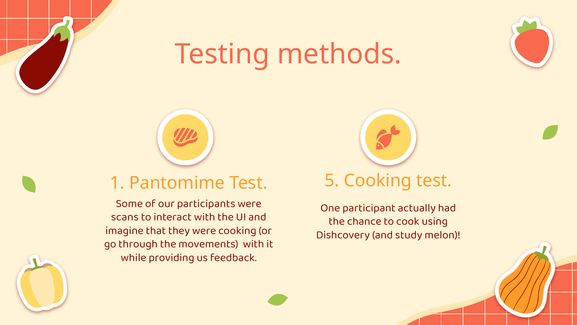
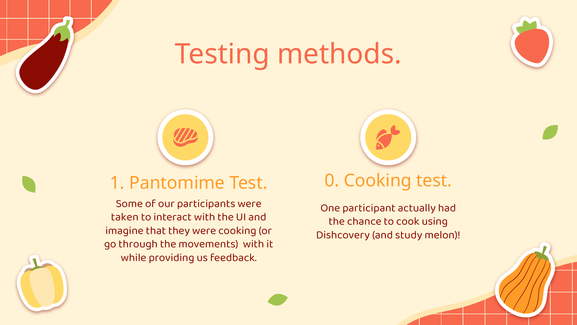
5: 5 -> 0 (332, 181)
scans: scans -> taken (125, 217)
